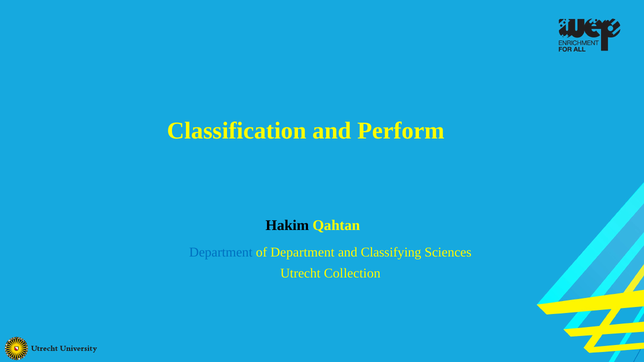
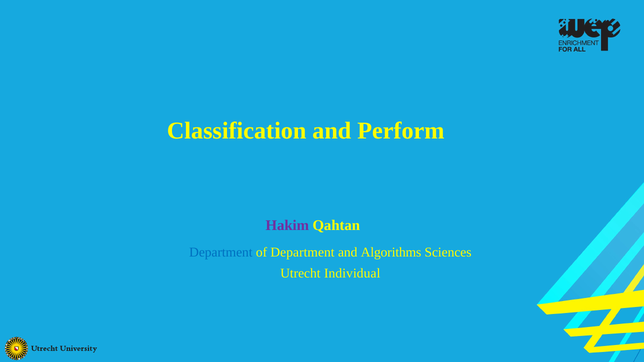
Hakim colour: black -> purple (287, 225)
Classifying: Classifying -> Algorithms (391, 252)
Collection: Collection -> Individual (352, 274)
